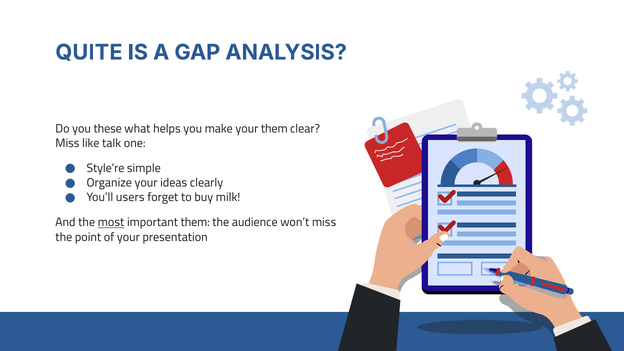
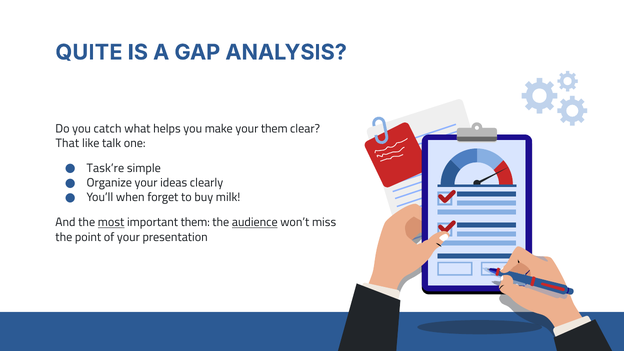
these: these -> catch (108, 129)
Miss: Miss -> That (67, 143)
Style’re: Style’re -> Task’re (105, 168)
users: users -> when (130, 197)
audience underline: none -> present (255, 222)
